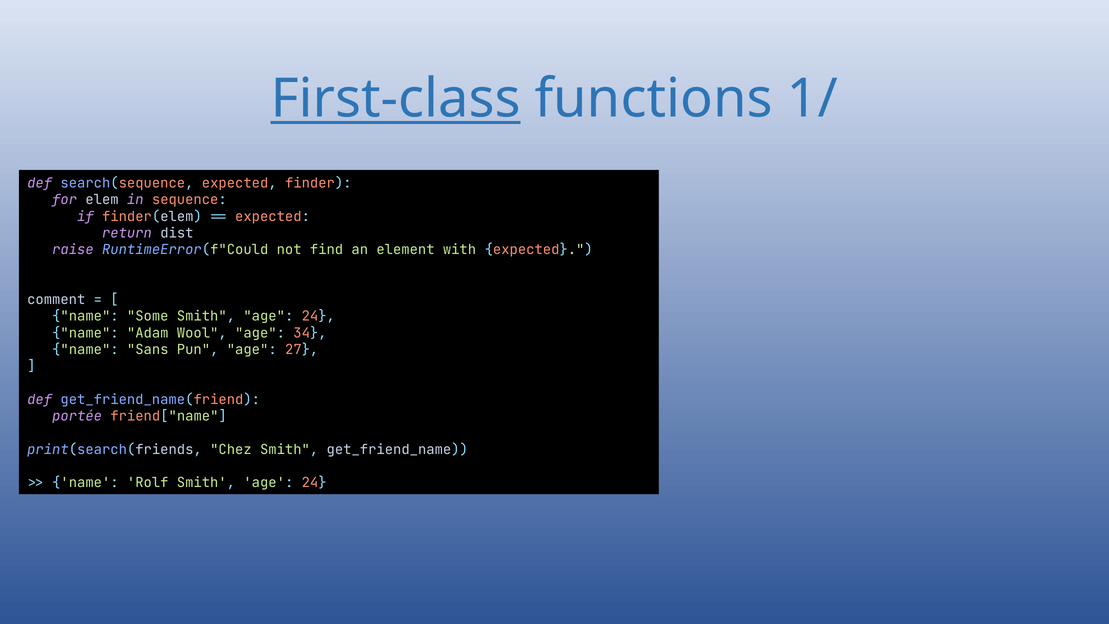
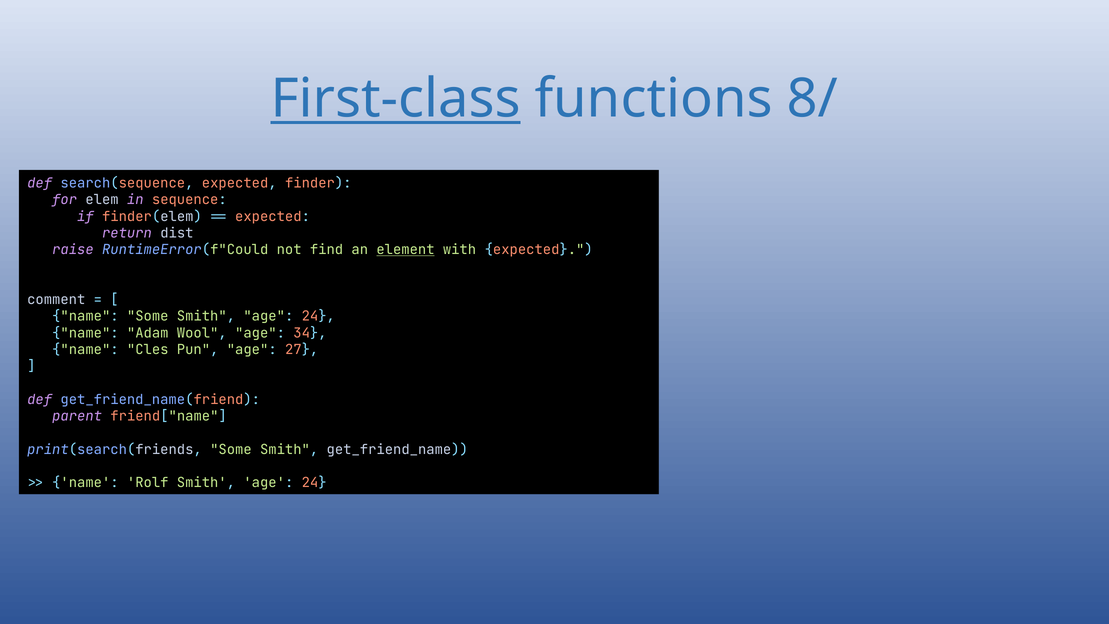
1/: 1/ -> 8/ (812, 99)
element underline: none -> present (405, 250)
Sans: Sans -> Cles (148, 350)
portée: portée -> parent (77, 416)
print(search(friends Chez: Chez -> Some (231, 449)
